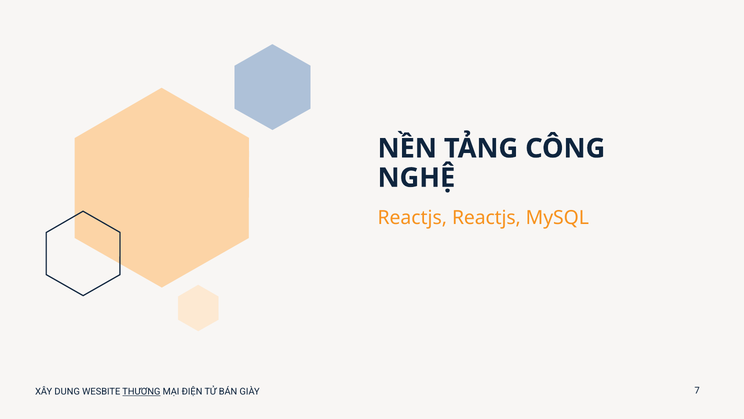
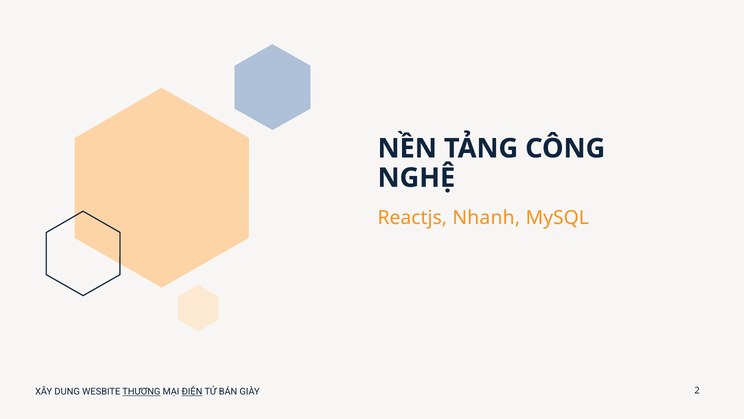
Reactjs Reactjs: Reactjs -> Nhanh (486, 217)
ĐIỆN underline: none -> present (192, 391)
7: 7 -> 2 (697, 390)
